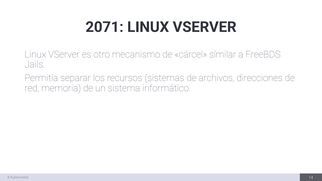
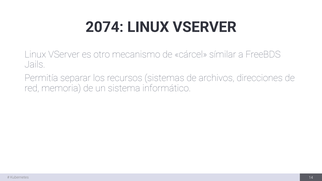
2071: 2071 -> 2074 (105, 27)
